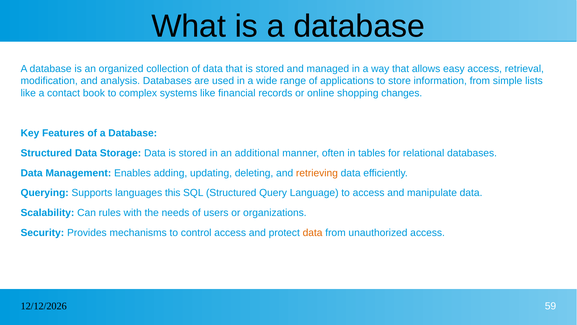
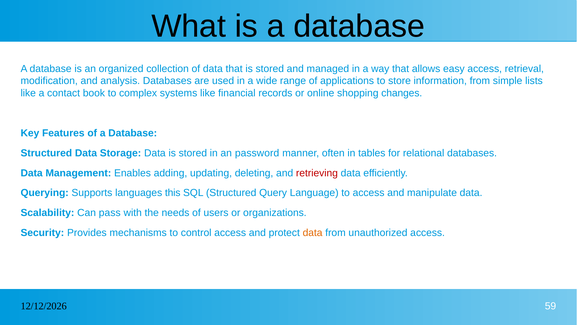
additional: additional -> password (257, 153)
retrieving colour: orange -> red (317, 173)
rules: rules -> pass (110, 213)
